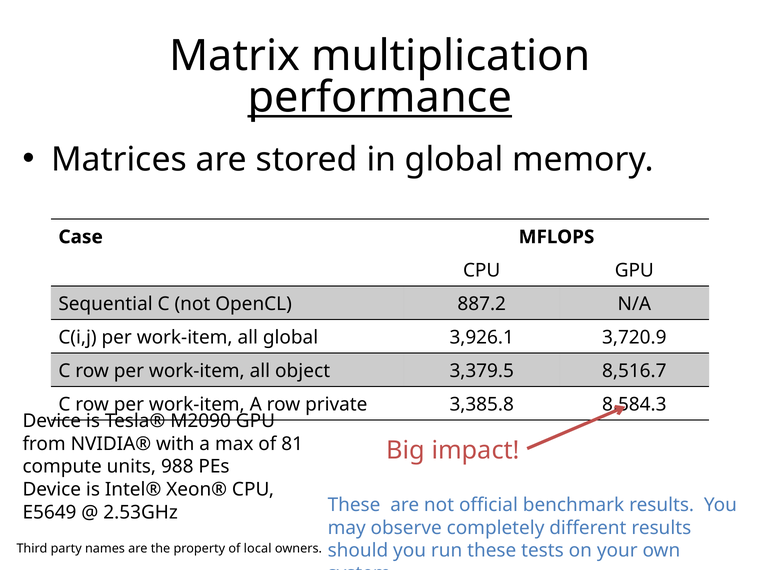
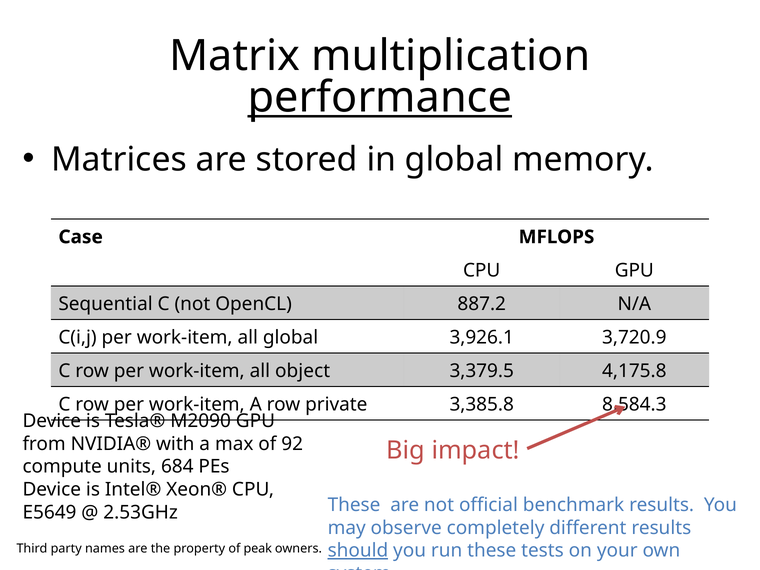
8,516.7: 8,516.7 -> 4,175.8 (634, 371)
81: 81 -> 92 (292, 444)
988: 988 -> 684 (177, 467)
local: local -> peak (258, 549)
should underline: none -> present (358, 551)
